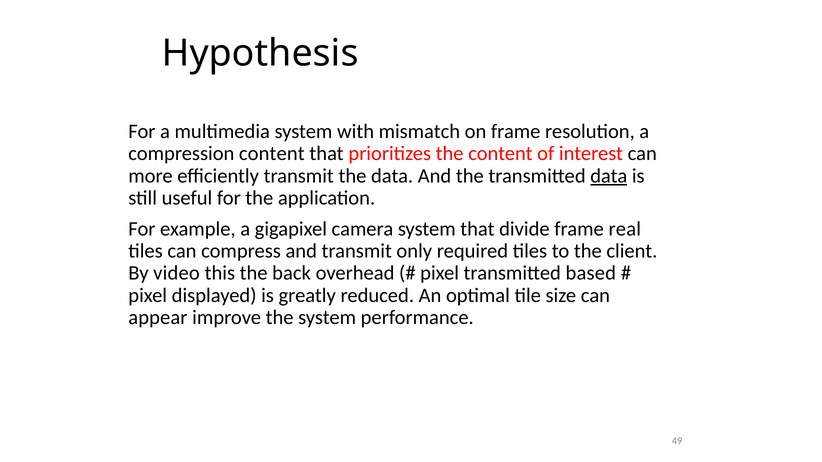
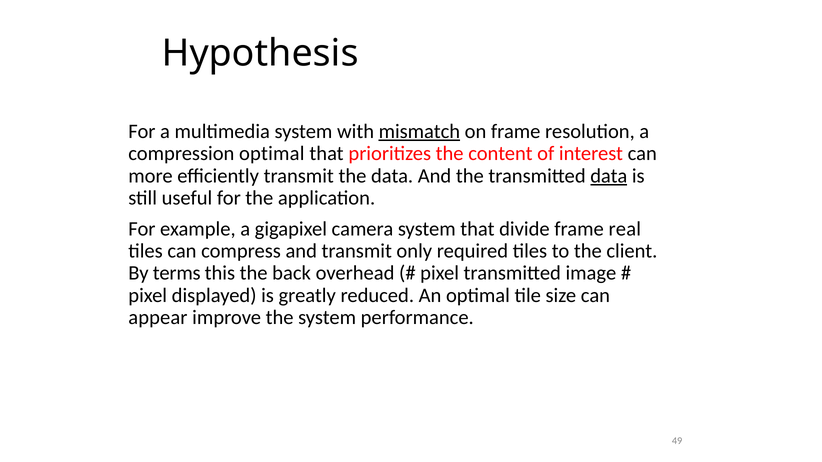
mismatch underline: none -> present (419, 132)
compression content: content -> optimal (272, 154)
video: video -> terms (177, 273)
based: based -> image (591, 273)
